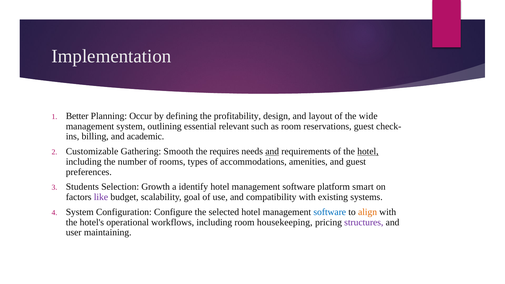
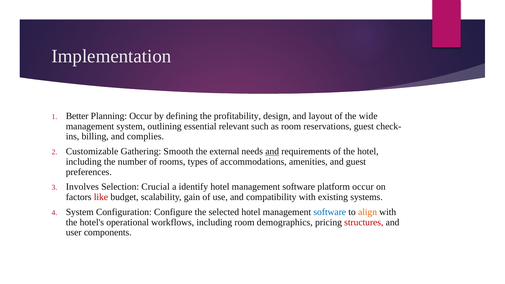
academic: academic -> complies (145, 137)
requires: requires -> external (224, 151)
hotel underline: present -> none (368, 151)
Students: Students -> Involves (82, 187)
Growth: Growth -> Crucial (156, 187)
platform smart: smart -> occur (363, 187)
like colour: purple -> red (101, 197)
goal: goal -> gain (192, 197)
housekeeping: housekeeping -> demographics (285, 222)
structures colour: purple -> red (364, 222)
maintaining: maintaining -> components (108, 233)
